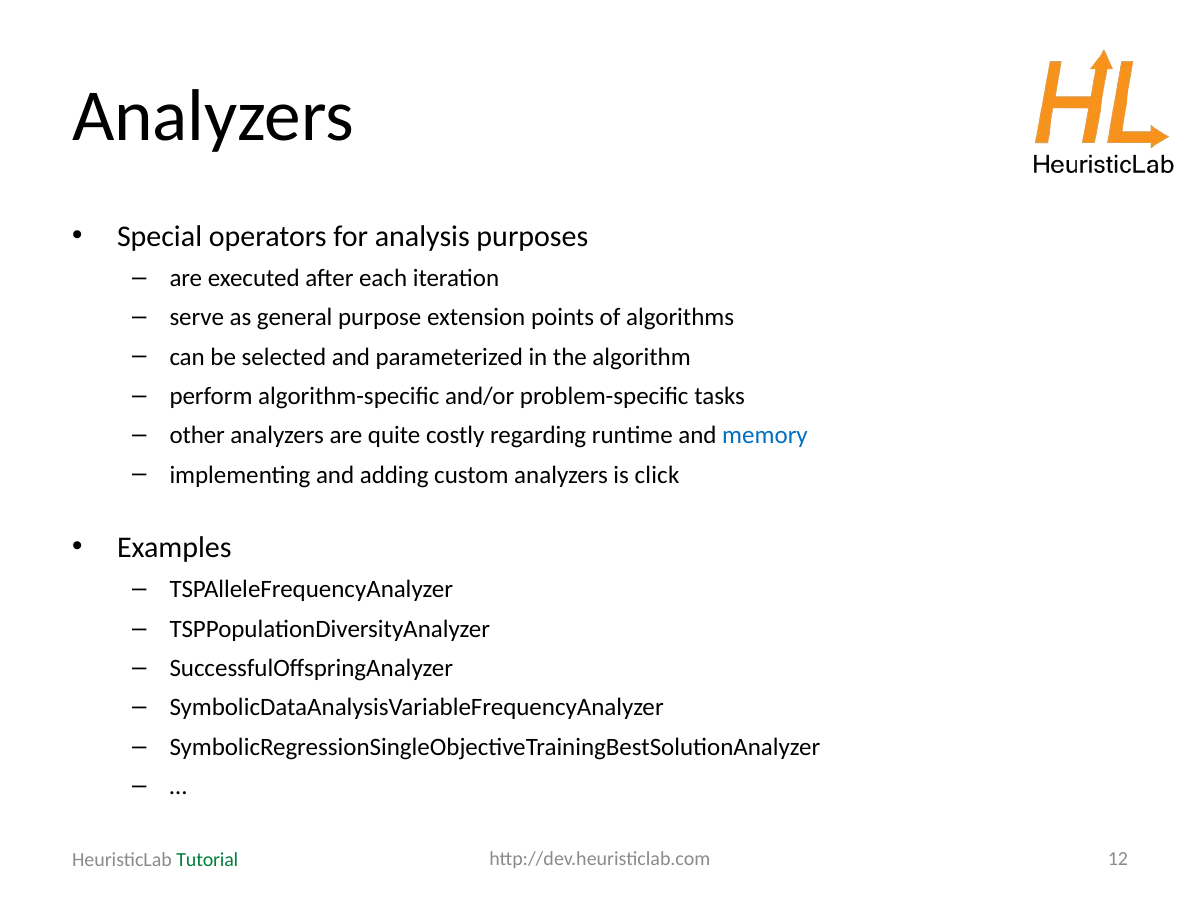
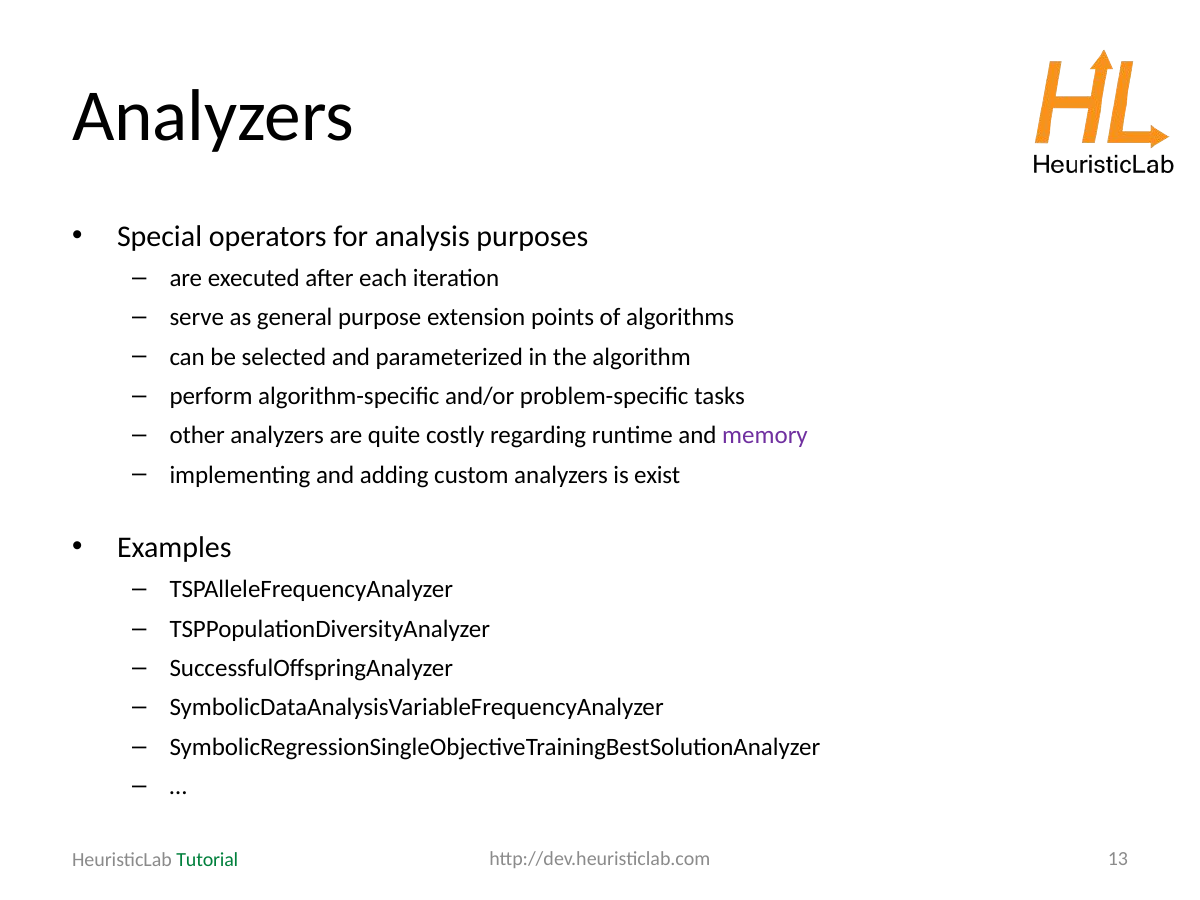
memory colour: blue -> purple (765, 436)
click: click -> exist (657, 475)
12: 12 -> 13 (1118, 859)
